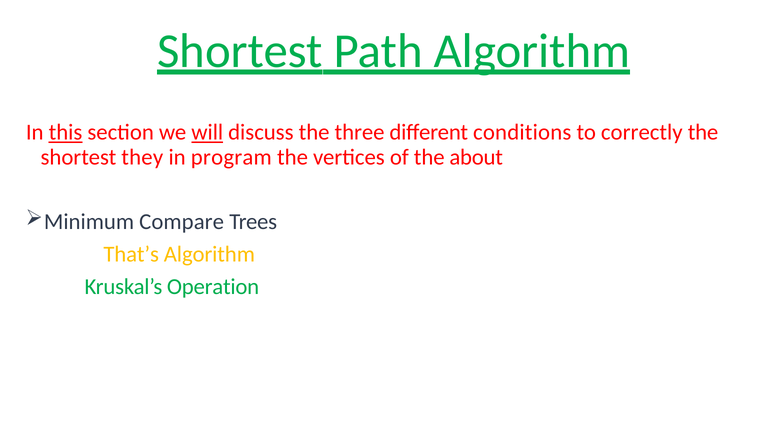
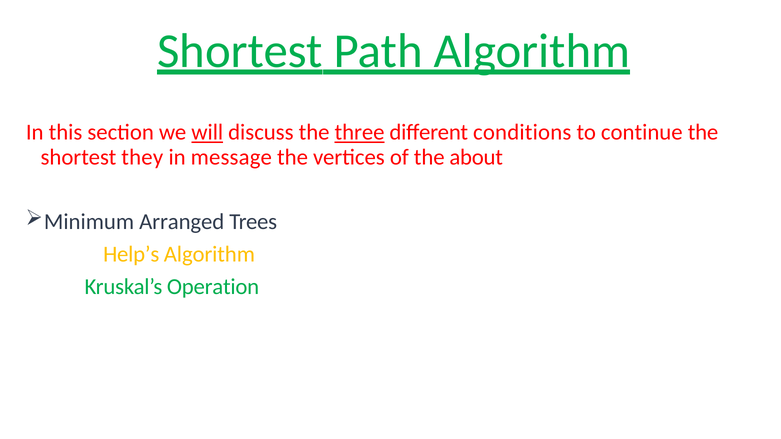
this underline: present -> none (65, 132)
three underline: none -> present (360, 132)
correctly: correctly -> continue (642, 132)
program: program -> message (231, 157)
Compare: Compare -> Arranged (182, 222)
That’s: That’s -> Help’s (131, 255)
